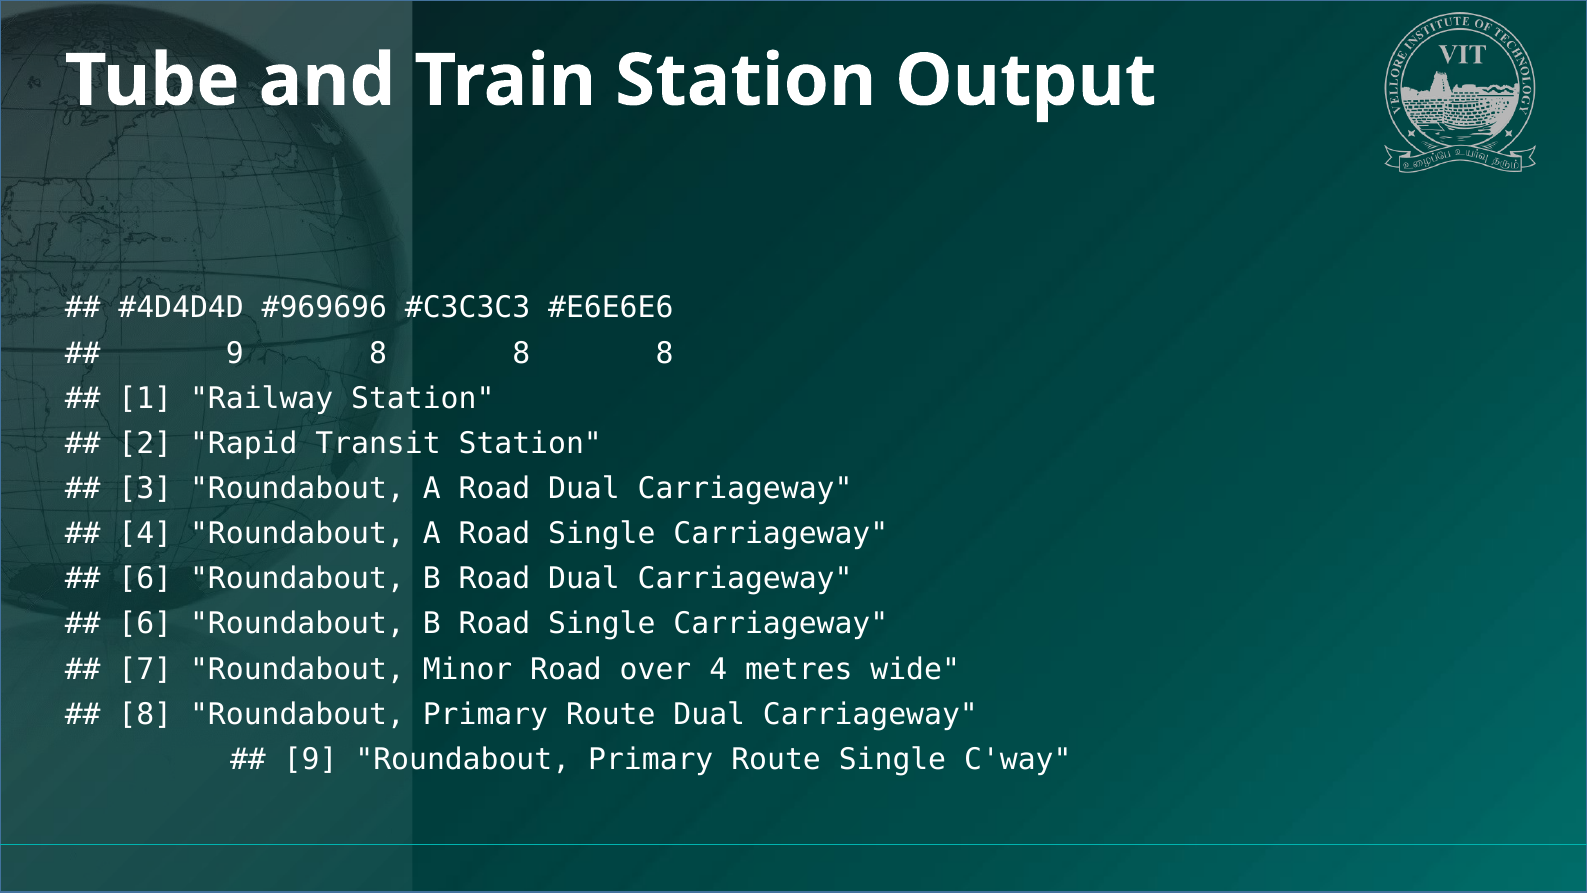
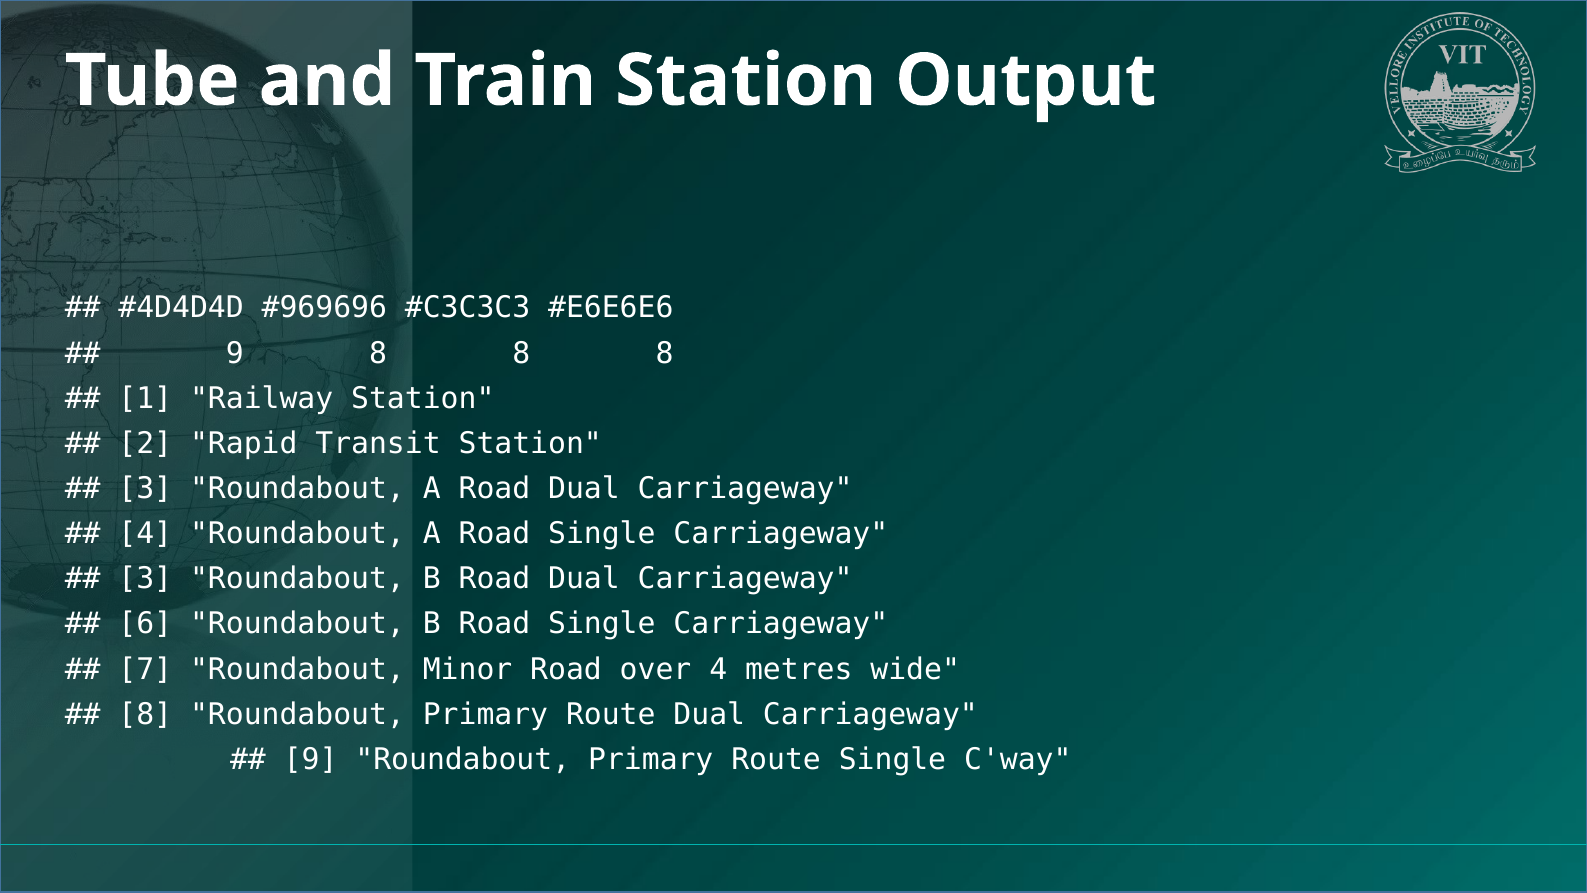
6: 6 -> 3 (145, 579)
